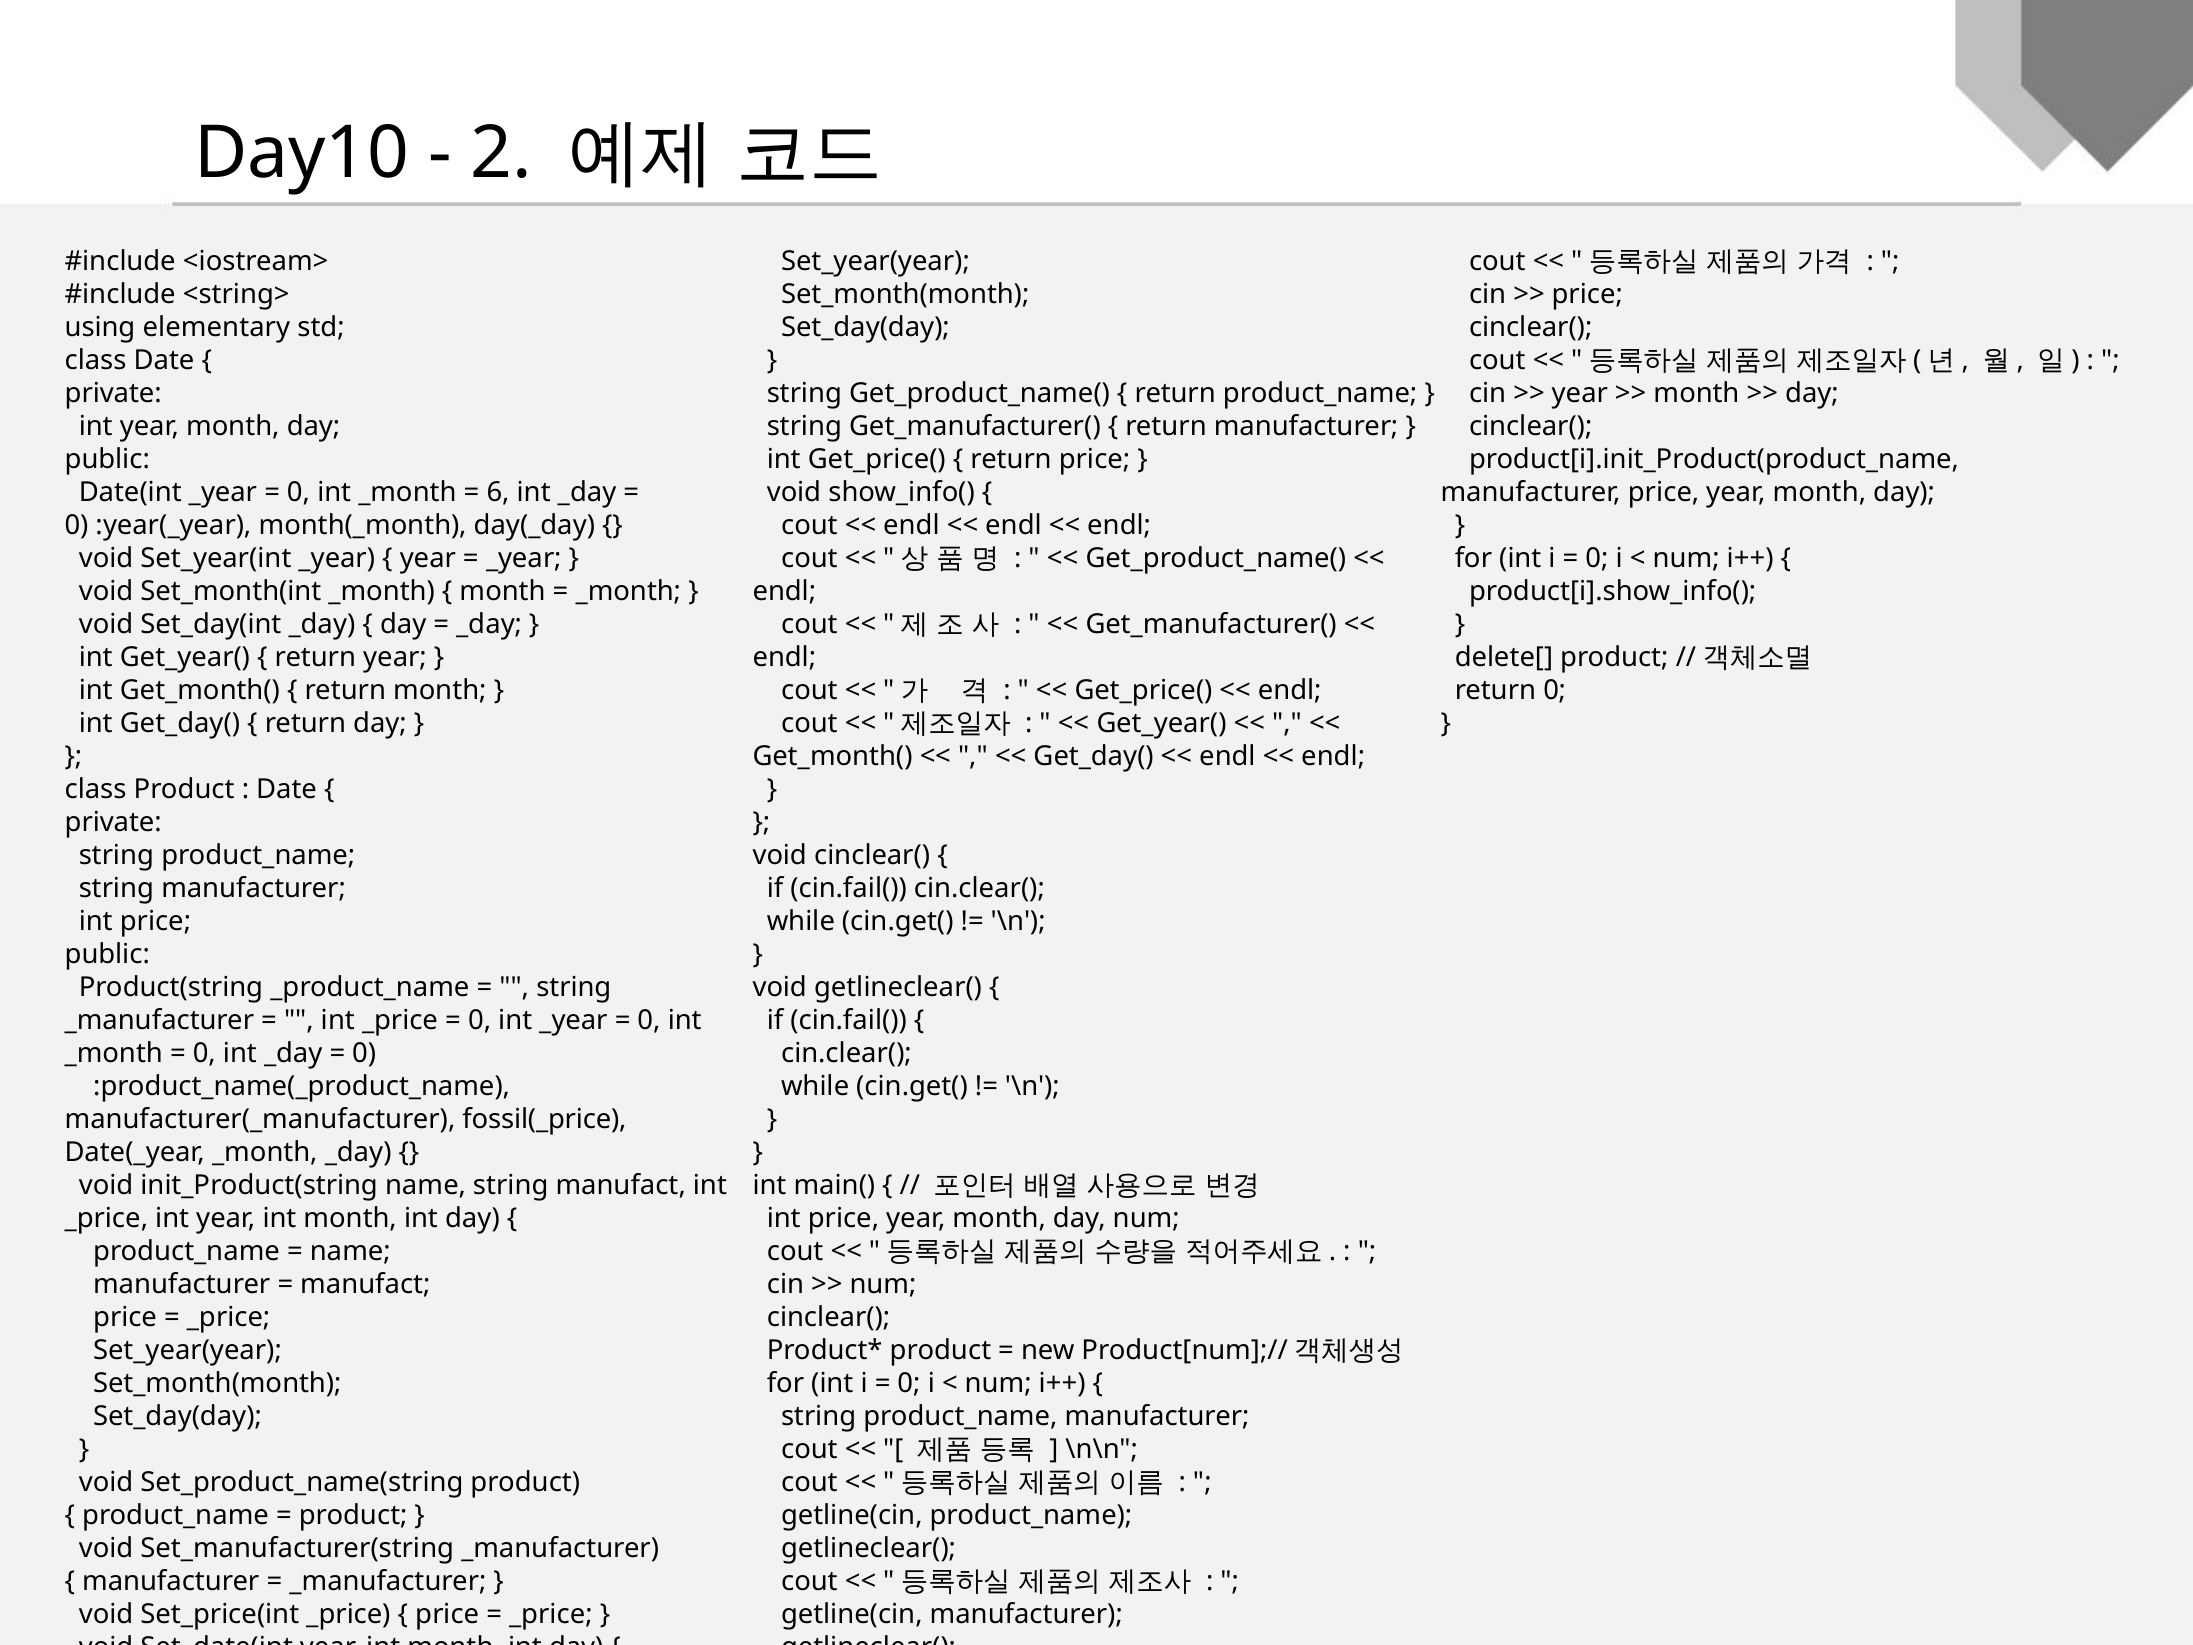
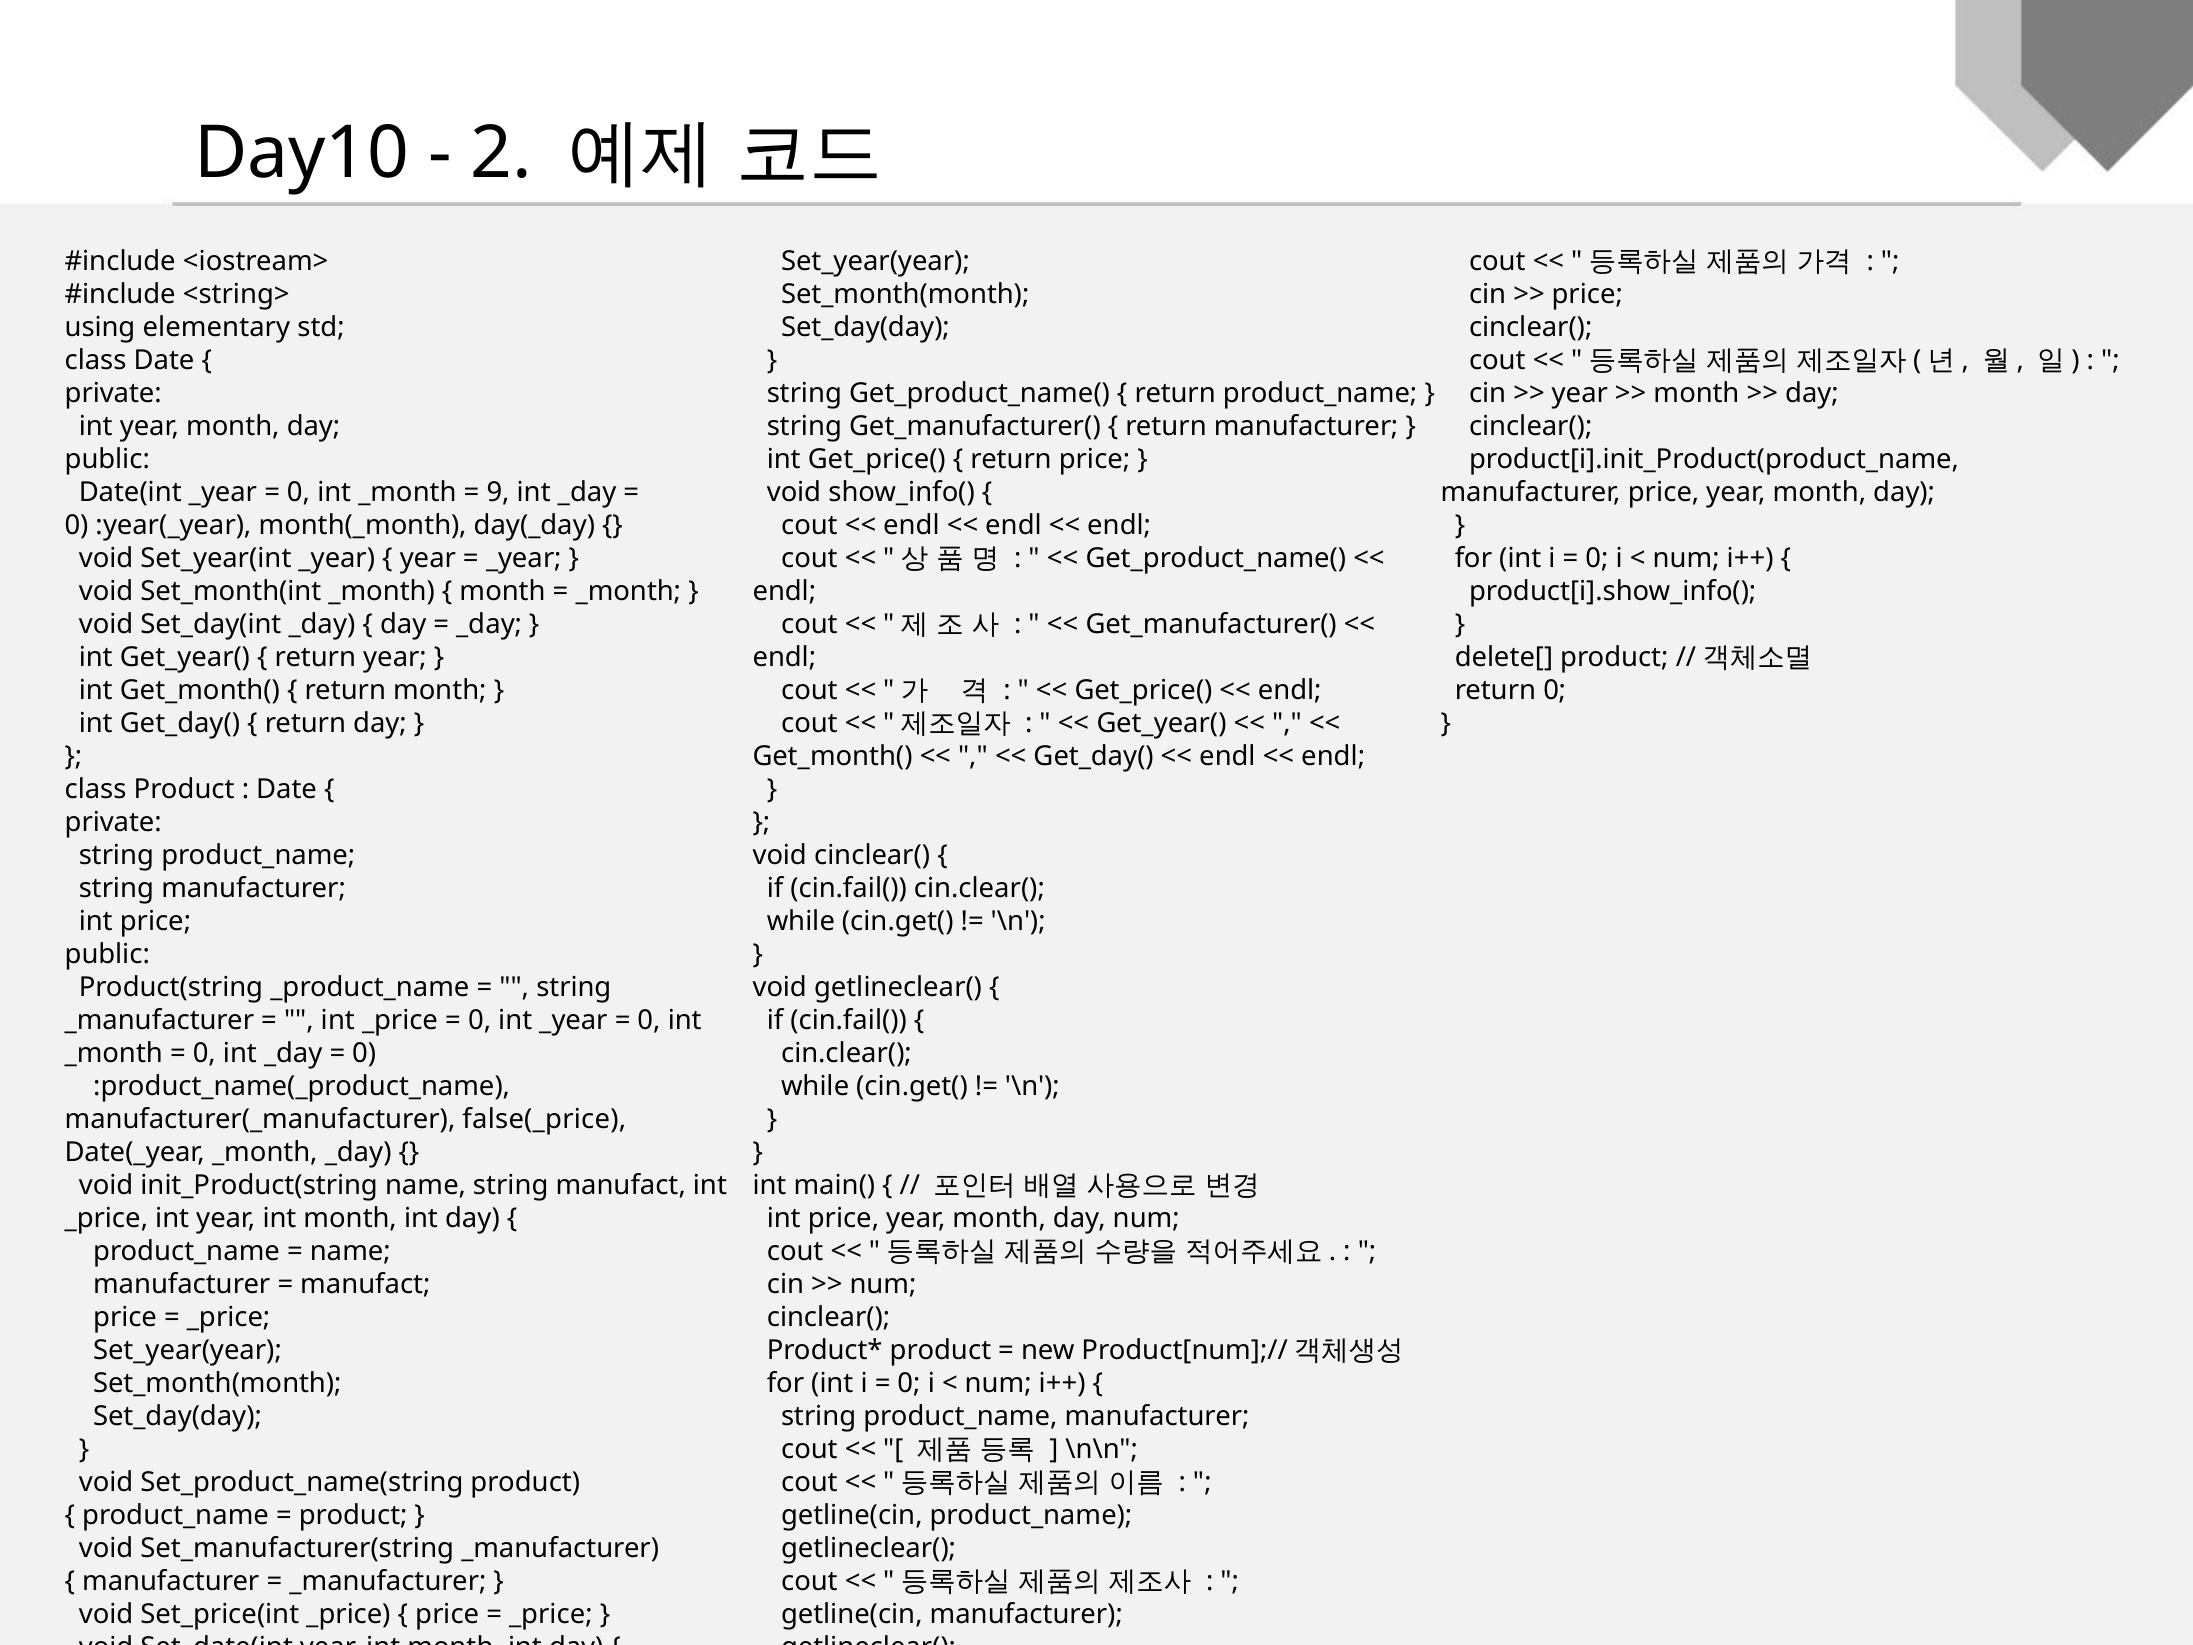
6: 6 -> 9 (498, 493)
fossil(_price: fossil(_price -> false(_price (544, 1119)
